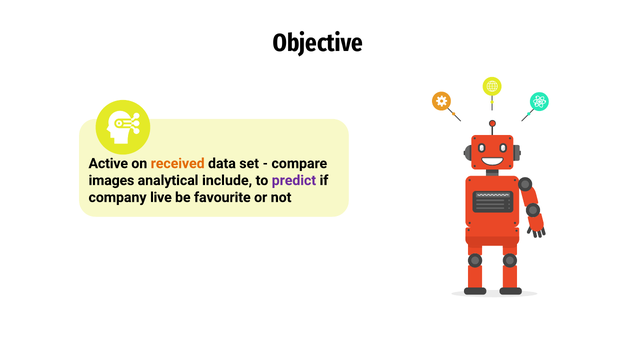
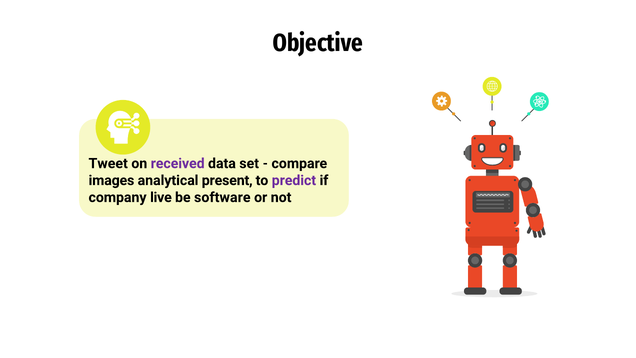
Active: Active -> Tweet (108, 163)
received colour: orange -> purple (178, 163)
include: include -> present (227, 180)
favourite: favourite -> software (222, 197)
